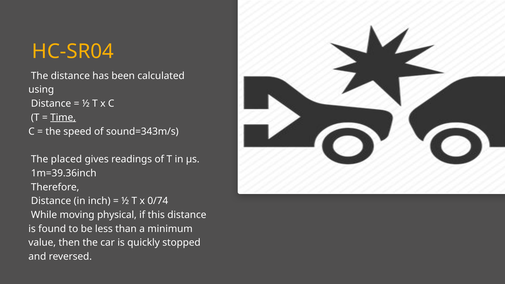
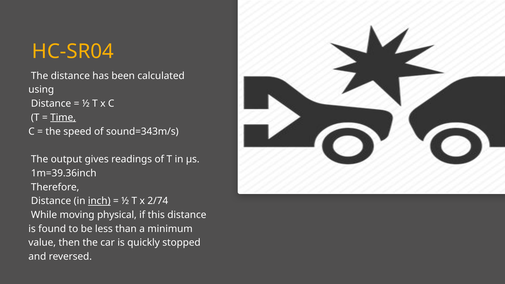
placed: placed -> output (66, 159)
inch underline: none -> present (99, 201)
0/74: 0/74 -> 2/74 (158, 201)
